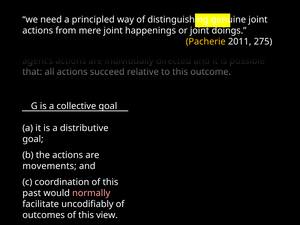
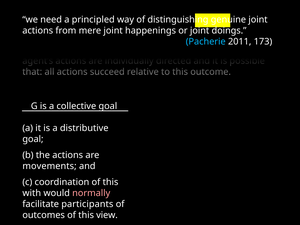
Pacherie colour: yellow -> light blue (206, 42)
275: 275 -> 173 (263, 42)
past: past -> with (32, 193)
uncodifiably: uncodifiably -> participants (87, 204)
